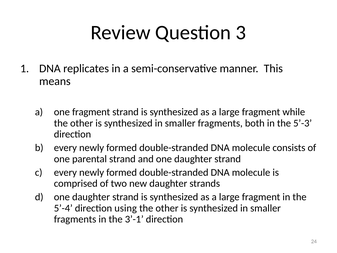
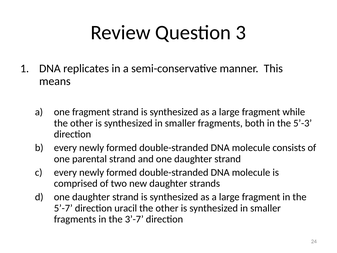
5’-4: 5’-4 -> 5’-7 (63, 208)
using: using -> uracil (126, 208)
3’-1: 3’-1 -> 3’-7 (134, 219)
